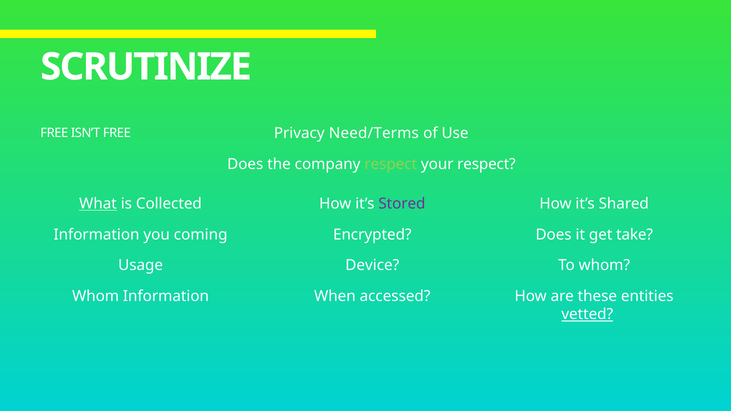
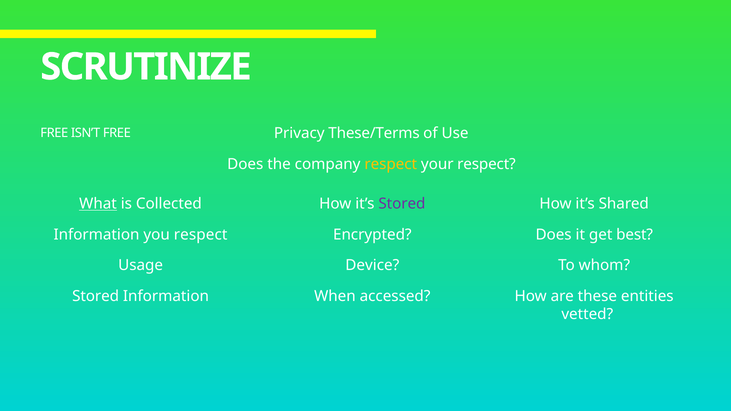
Need/Terms: Need/Terms -> These/Terms (374, 133)
respect colour: light green -> yellow (391, 164)
take: take -> best (635, 235)
you coming: coming -> respect (201, 235)
Whom: Whom -> Stored (96, 296)
vetted underline: present -> none (587, 314)
